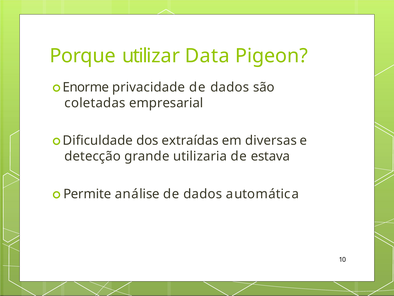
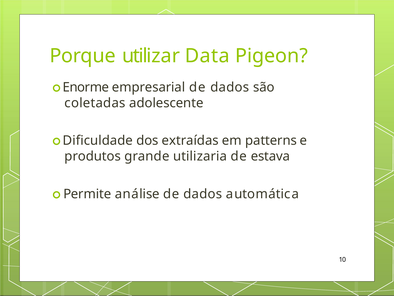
privacidade: privacidade -> empresarial (149, 87)
empresarial: empresarial -> adolescente (166, 103)
diversas: diversas -> patterns (271, 140)
detecção: detecção -> produtos (93, 156)
